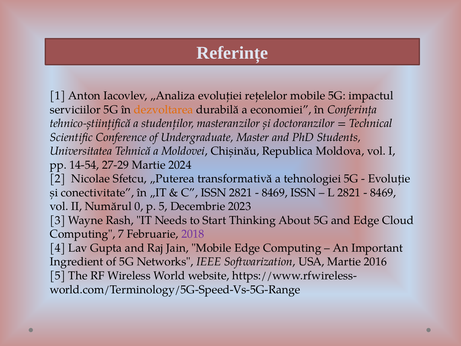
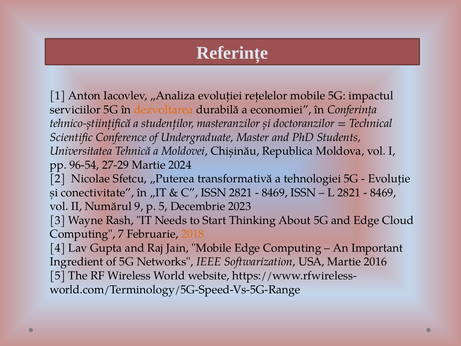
14-54: 14-54 -> 96-54 (84, 165)
0: 0 -> 9 (139, 206)
2018 colour: purple -> orange (193, 234)
